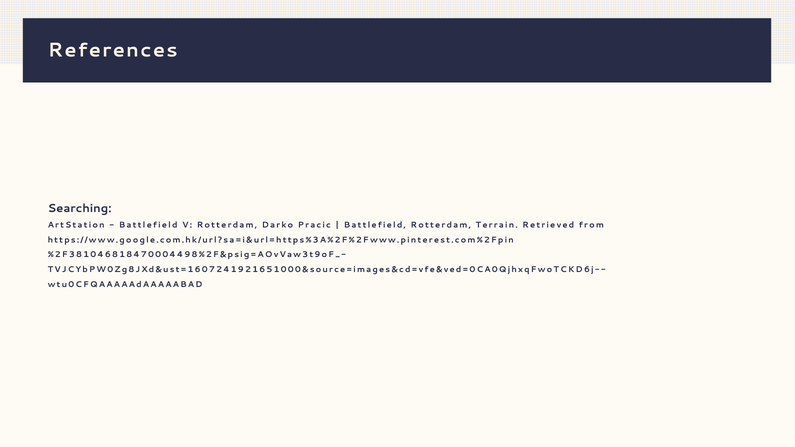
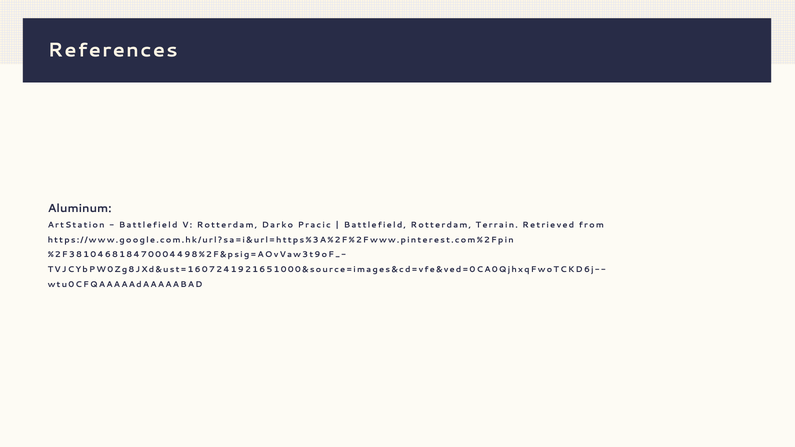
Searching: Searching -> Aluminum (80, 208)
